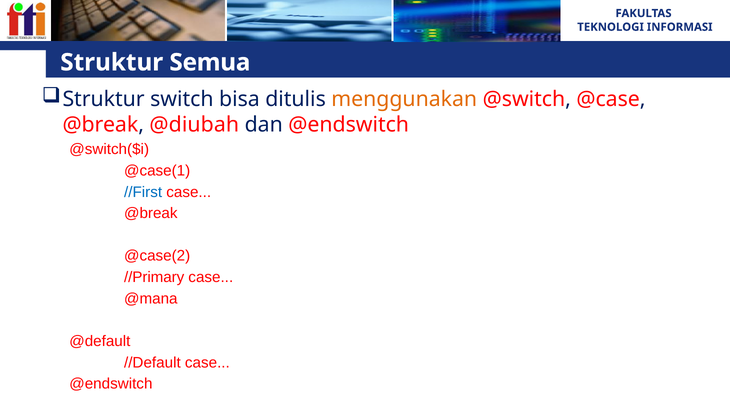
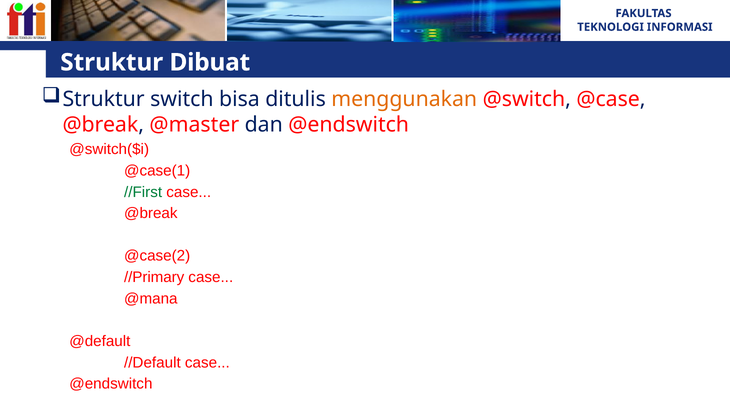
Semua: Semua -> Dibuat (210, 62)
@diubah: @diubah -> @master (194, 125)
//First colour: blue -> green (143, 192)
